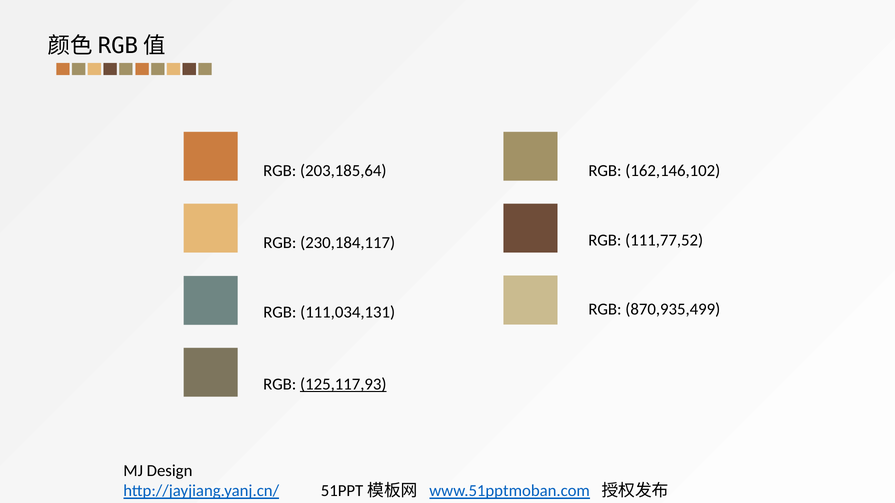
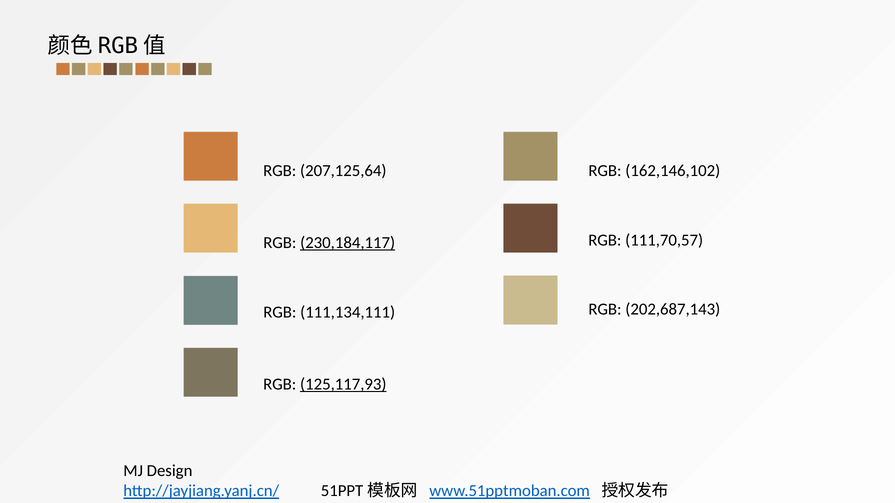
203,185,64: 203,185,64 -> 207,125,64 (343, 171)
111,77,52: 111,77,52 -> 111,70,57 (664, 240)
230,184,117 underline: none -> present (348, 243)
870,935,499: 870,935,499 -> 202,687,143 (673, 309)
111,034,131: 111,034,131 -> 111,134,111 (348, 312)
